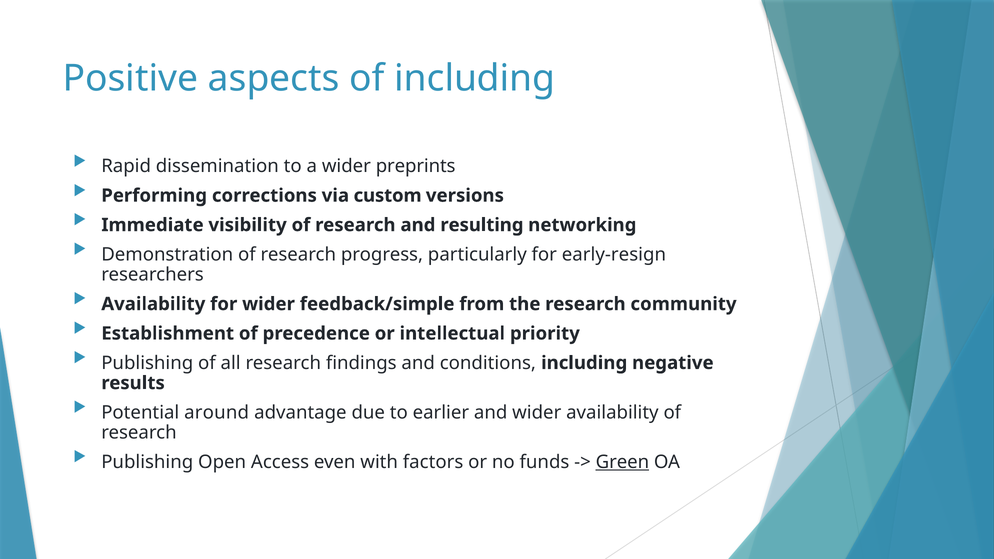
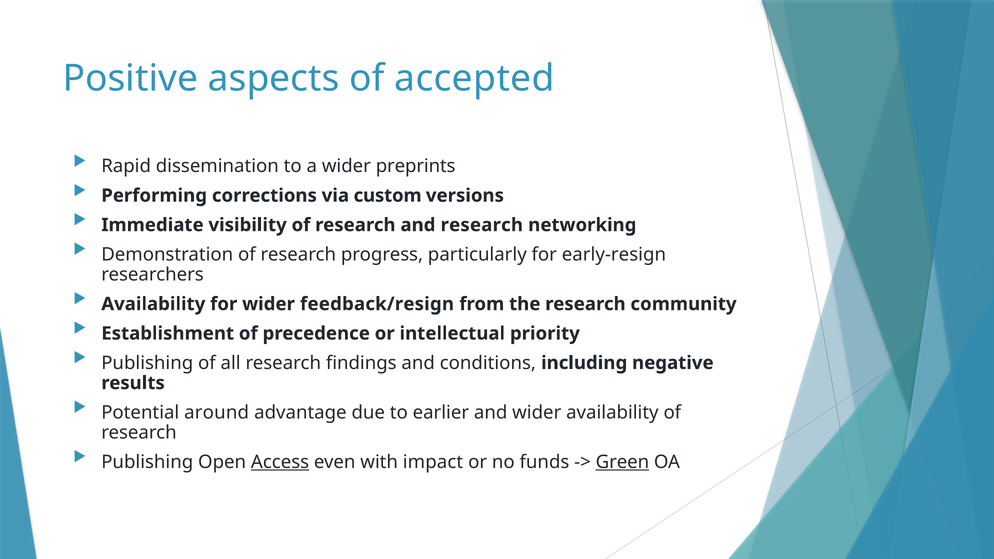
of including: including -> accepted (474, 78)
and resulting: resulting -> research (482, 225)
feedback/simple: feedback/simple -> feedback/resign (377, 304)
Access underline: none -> present (280, 462)
factors: factors -> impact (433, 462)
